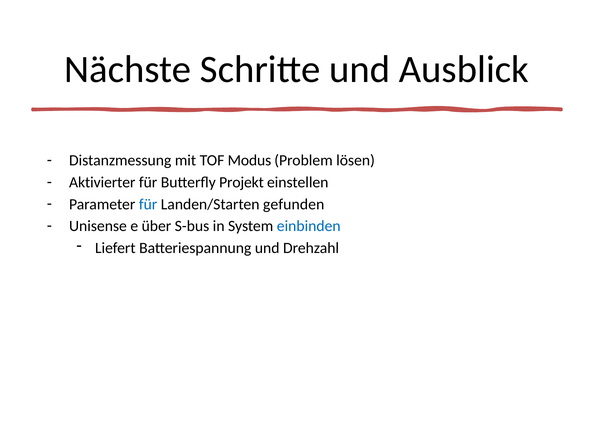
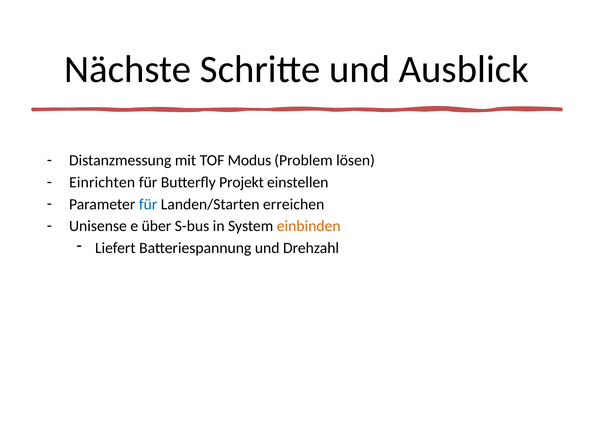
Aktivierter: Aktivierter -> Einrichten (102, 183)
gefunden: gefunden -> erreichen (294, 205)
einbinden colour: blue -> orange (309, 226)
